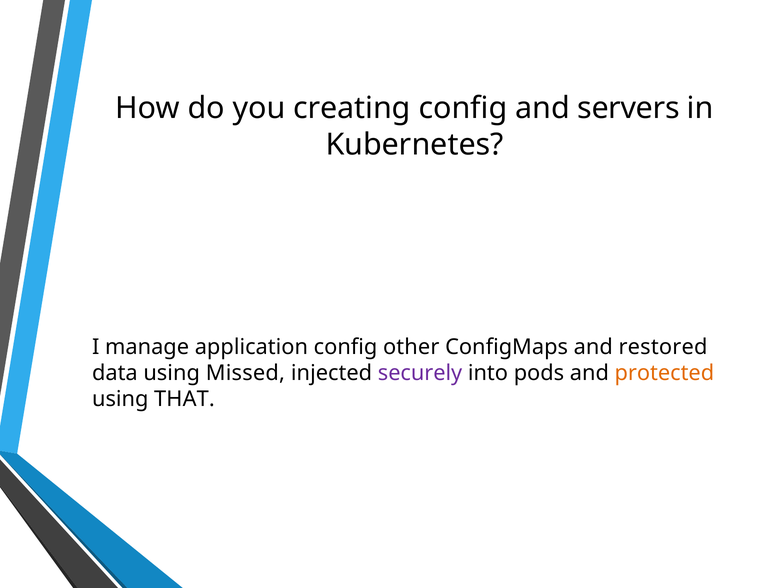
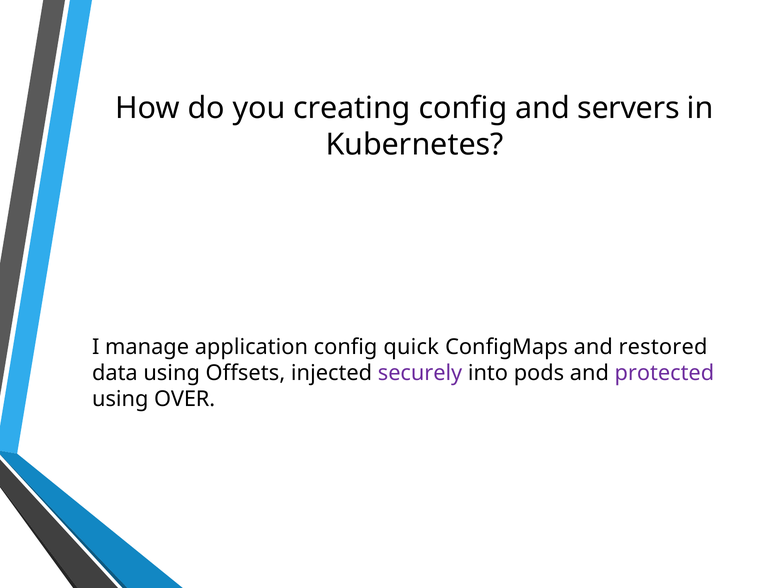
other: other -> quick (411, 347)
Missed: Missed -> Offsets (245, 373)
protected colour: orange -> purple (664, 373)
THAT: THAT -> OVER (185, 399)
